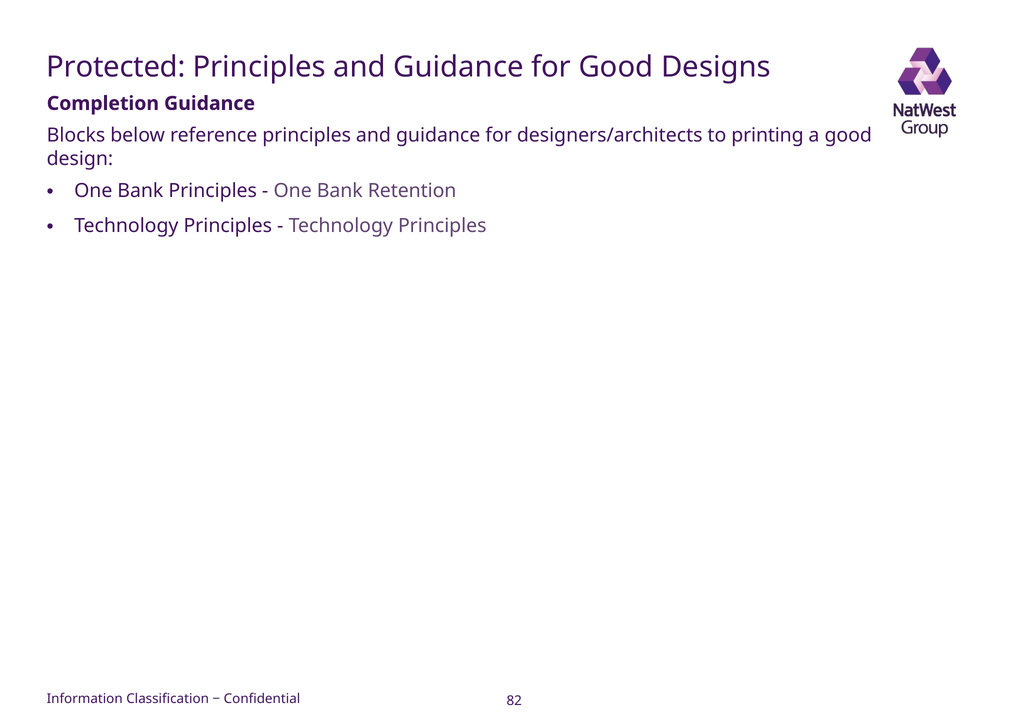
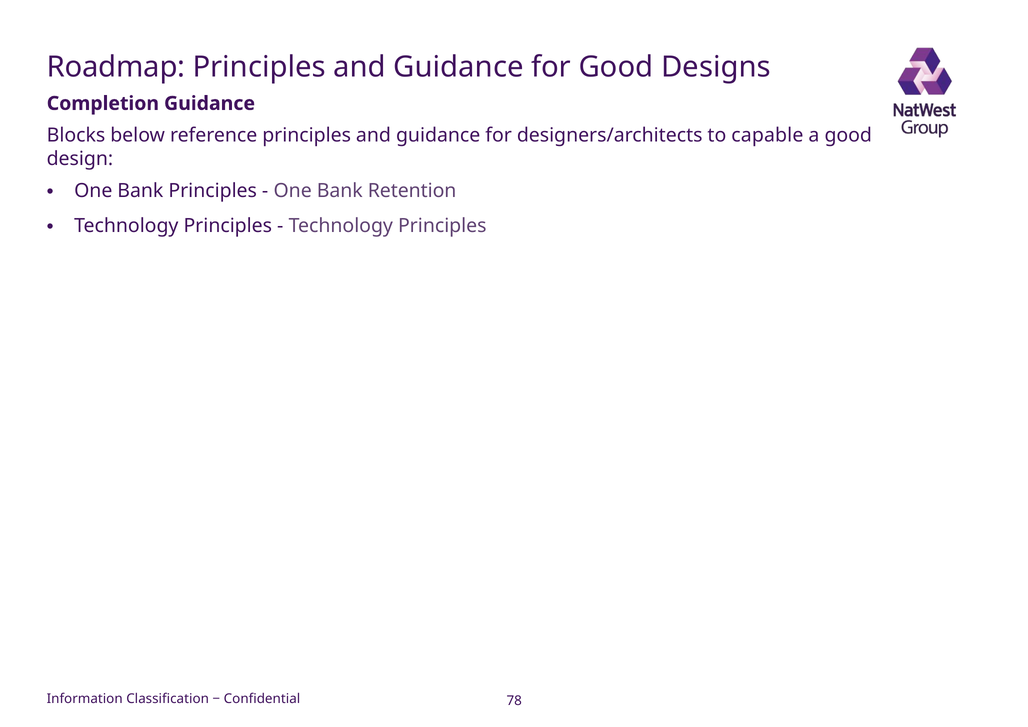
Protected: Protected -> Roadmap (116, 67)
printing: printing -> capable (767, 135)
82: 82 -> 78 (514, 701)
